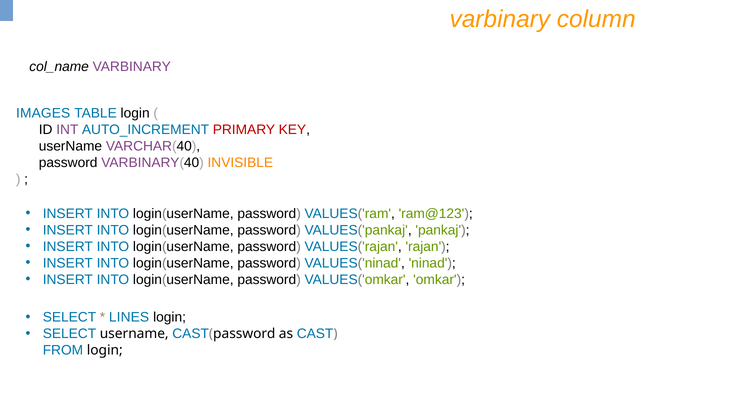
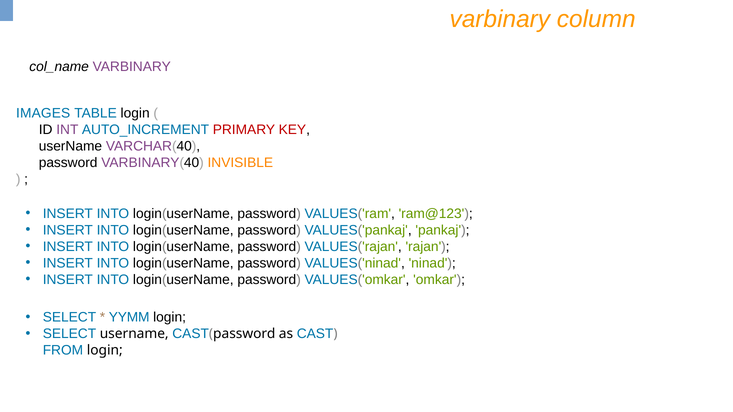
LINES: LINES -> YYMM (129, 318)
